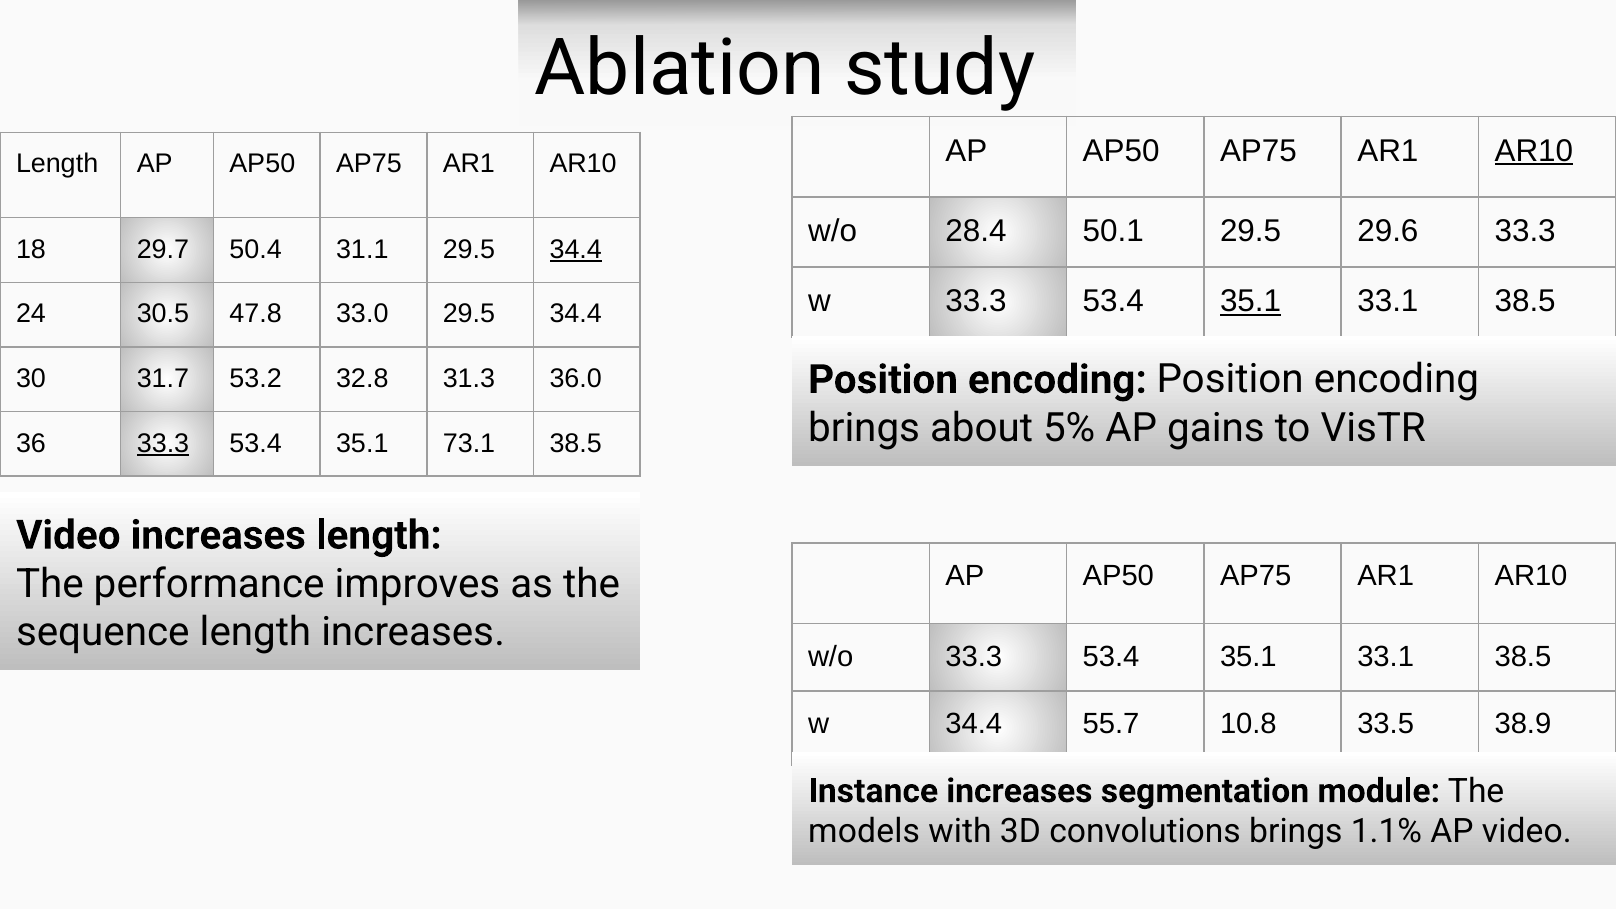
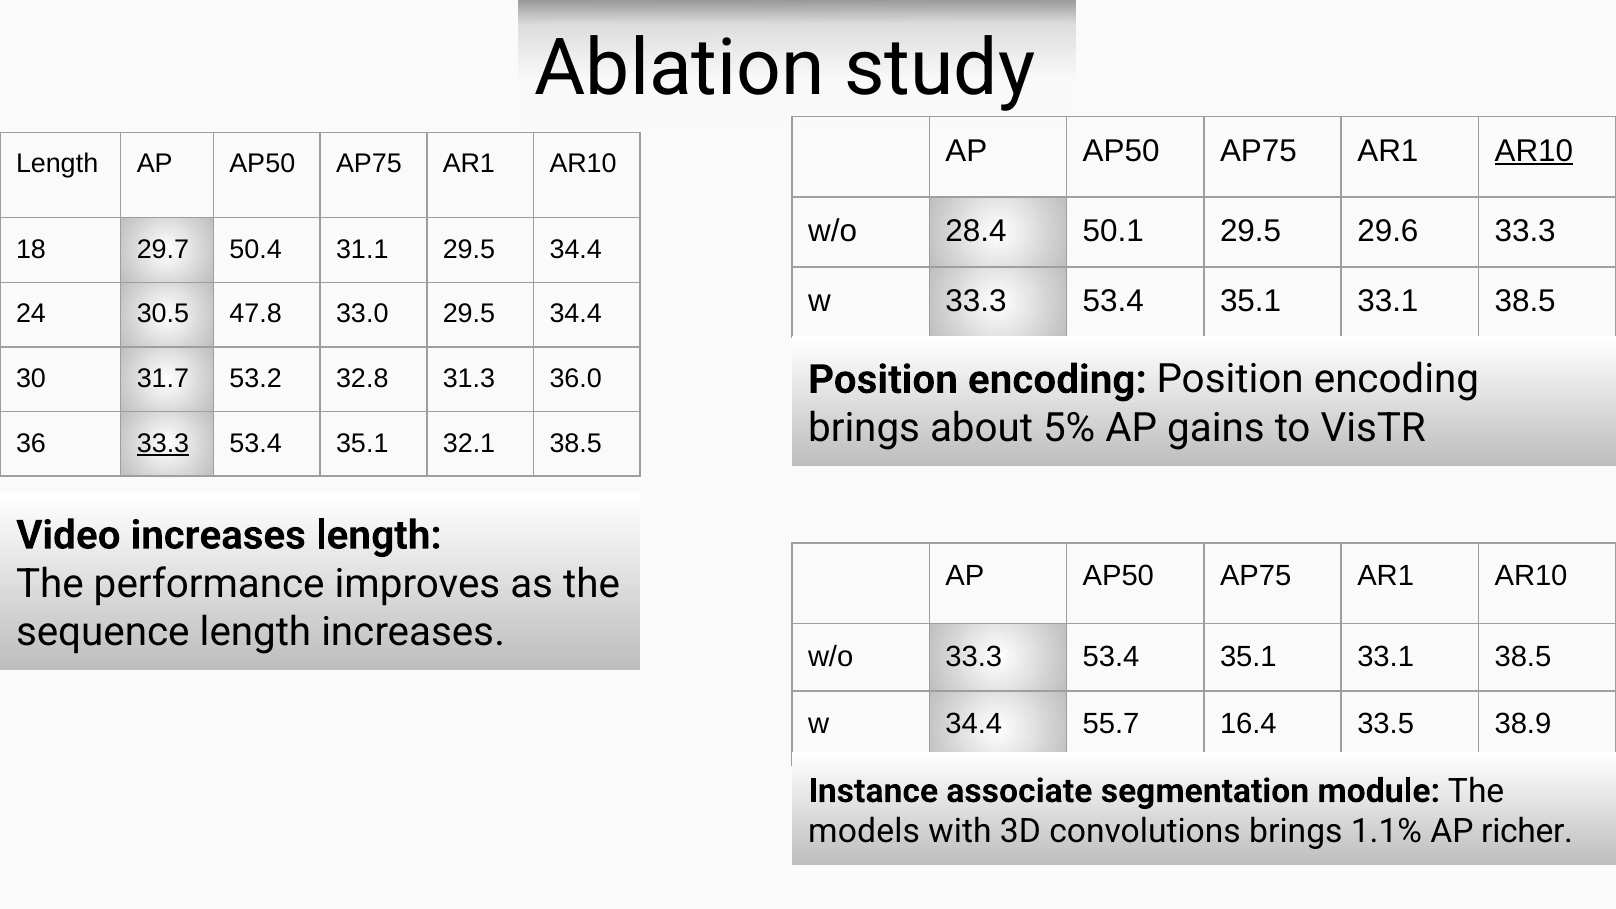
34.4 underline: present -> none (576, 249)
35.1 underline: present -> none (1251, 301)
73.1: 73.1 -> 32.1 (469, 443)
10.8: 10.8 -> 16.4 (1248, 724)
Instance increases: increases -> associate (1019, 791)
AP video: video -> richer (1527, 831)
